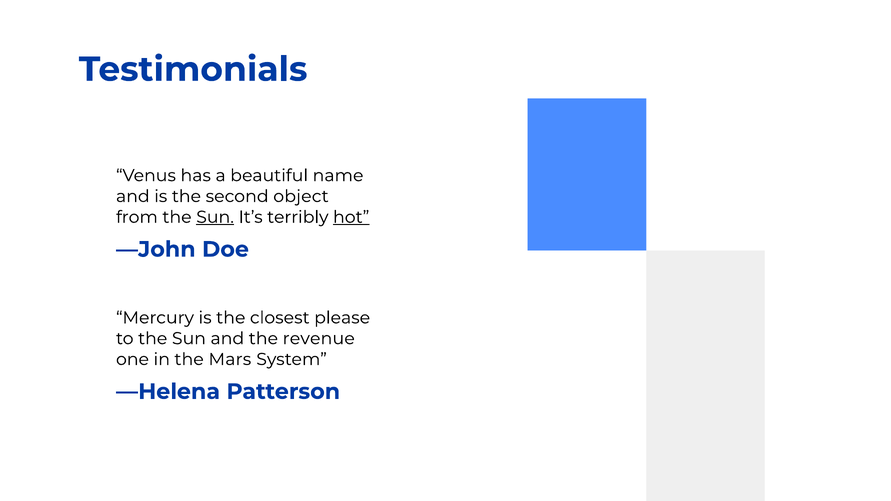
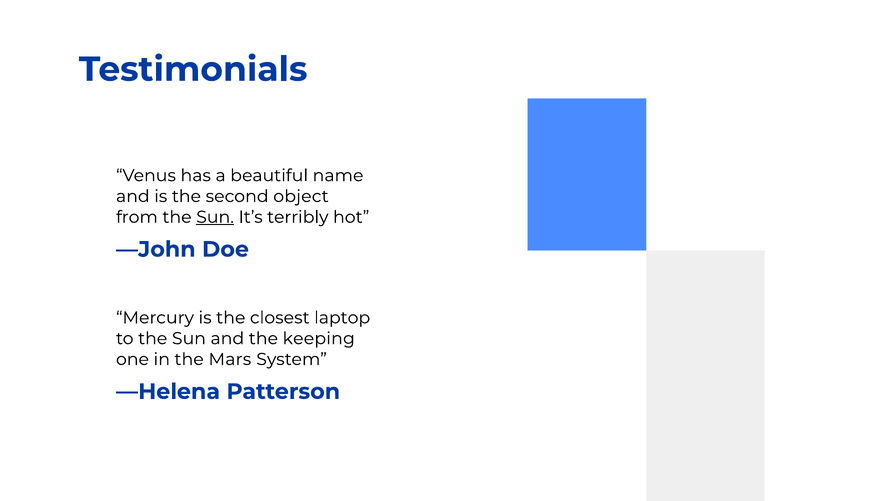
hot underline: present -> none (351, 217)
please: please -> laptop (342, 318)
revenue: revenue -> keeping (319, 339)
